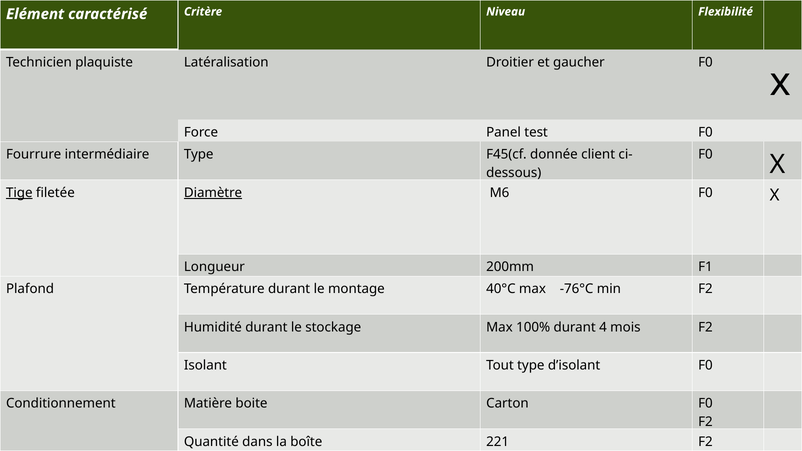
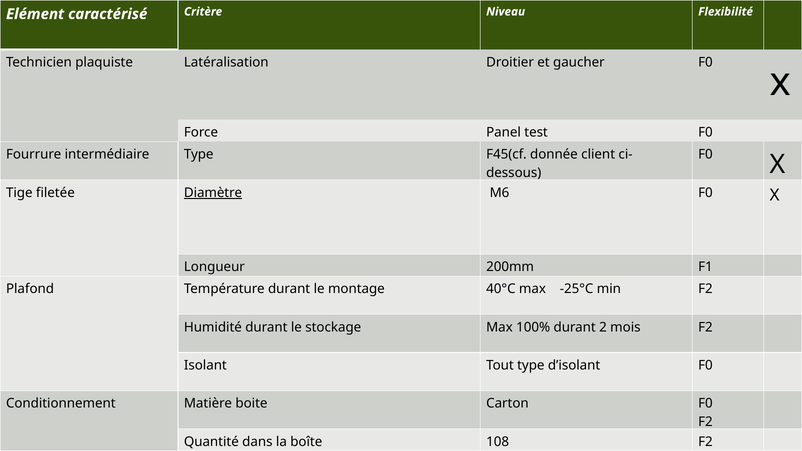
Tige underline: present -> none (19, 193)
-76°C: -76°C -> -25°C (577, 289)
4: 4 -> 2 (603, 327)
221: 221 -> 108 (498, 442)
